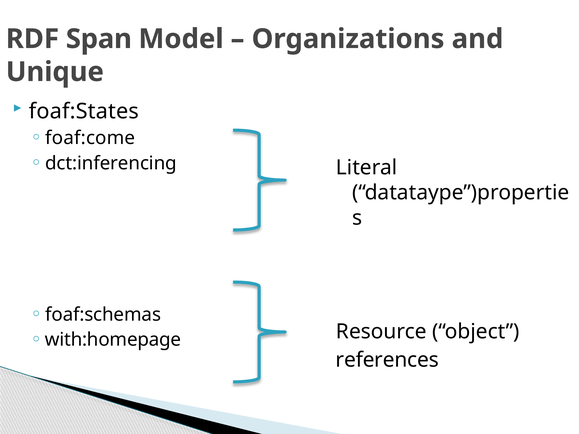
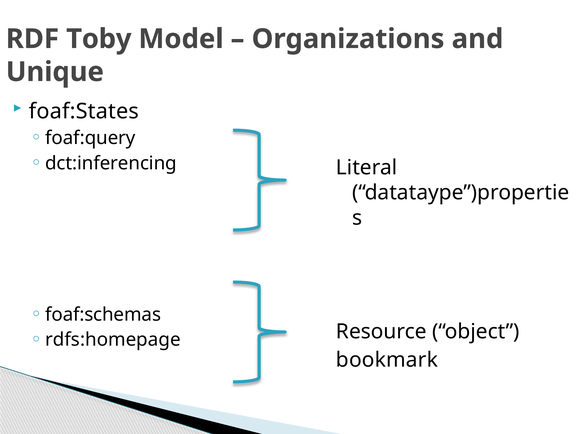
Span: Span -> Toby (99, 39)
foaf:come: foaf:come -> foaf:query (90, 138)
with:homepage: with:homepage -> rdfs:homepage (113, 340)
references: references -> bookmark (387, 360)
